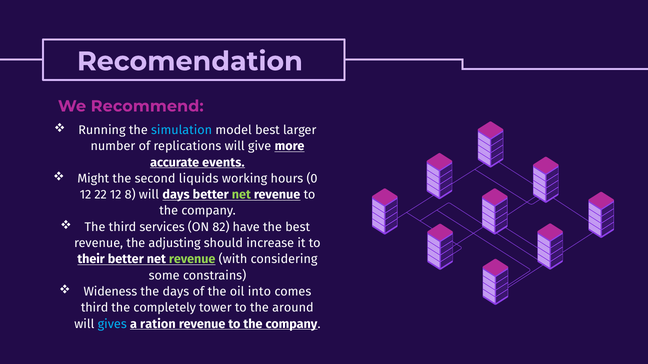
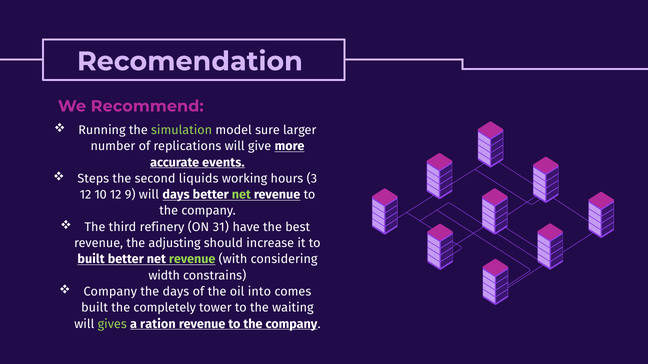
simulation colour: light blue -> light green (182, 130)
model best: best -> sure (267, 130)
Might: Might -> Steps (93, 179)
0: 0 -> 3 (312, 179)
22: 22 -> 10 (101, 195)
8: 8 -> 9 (130, 195)
services: services -> refinery (162, 227)
82: 82 -> 31 (221, 227)
their: their -> built (91, 260)
some: some -> width (164, 276)
Wideness: Wideness -> Company (110, 292)
third: third -> built (95, 308)
around: around -> waiting (293, 308)
gives colour: light blue -> light green (112, 324)
